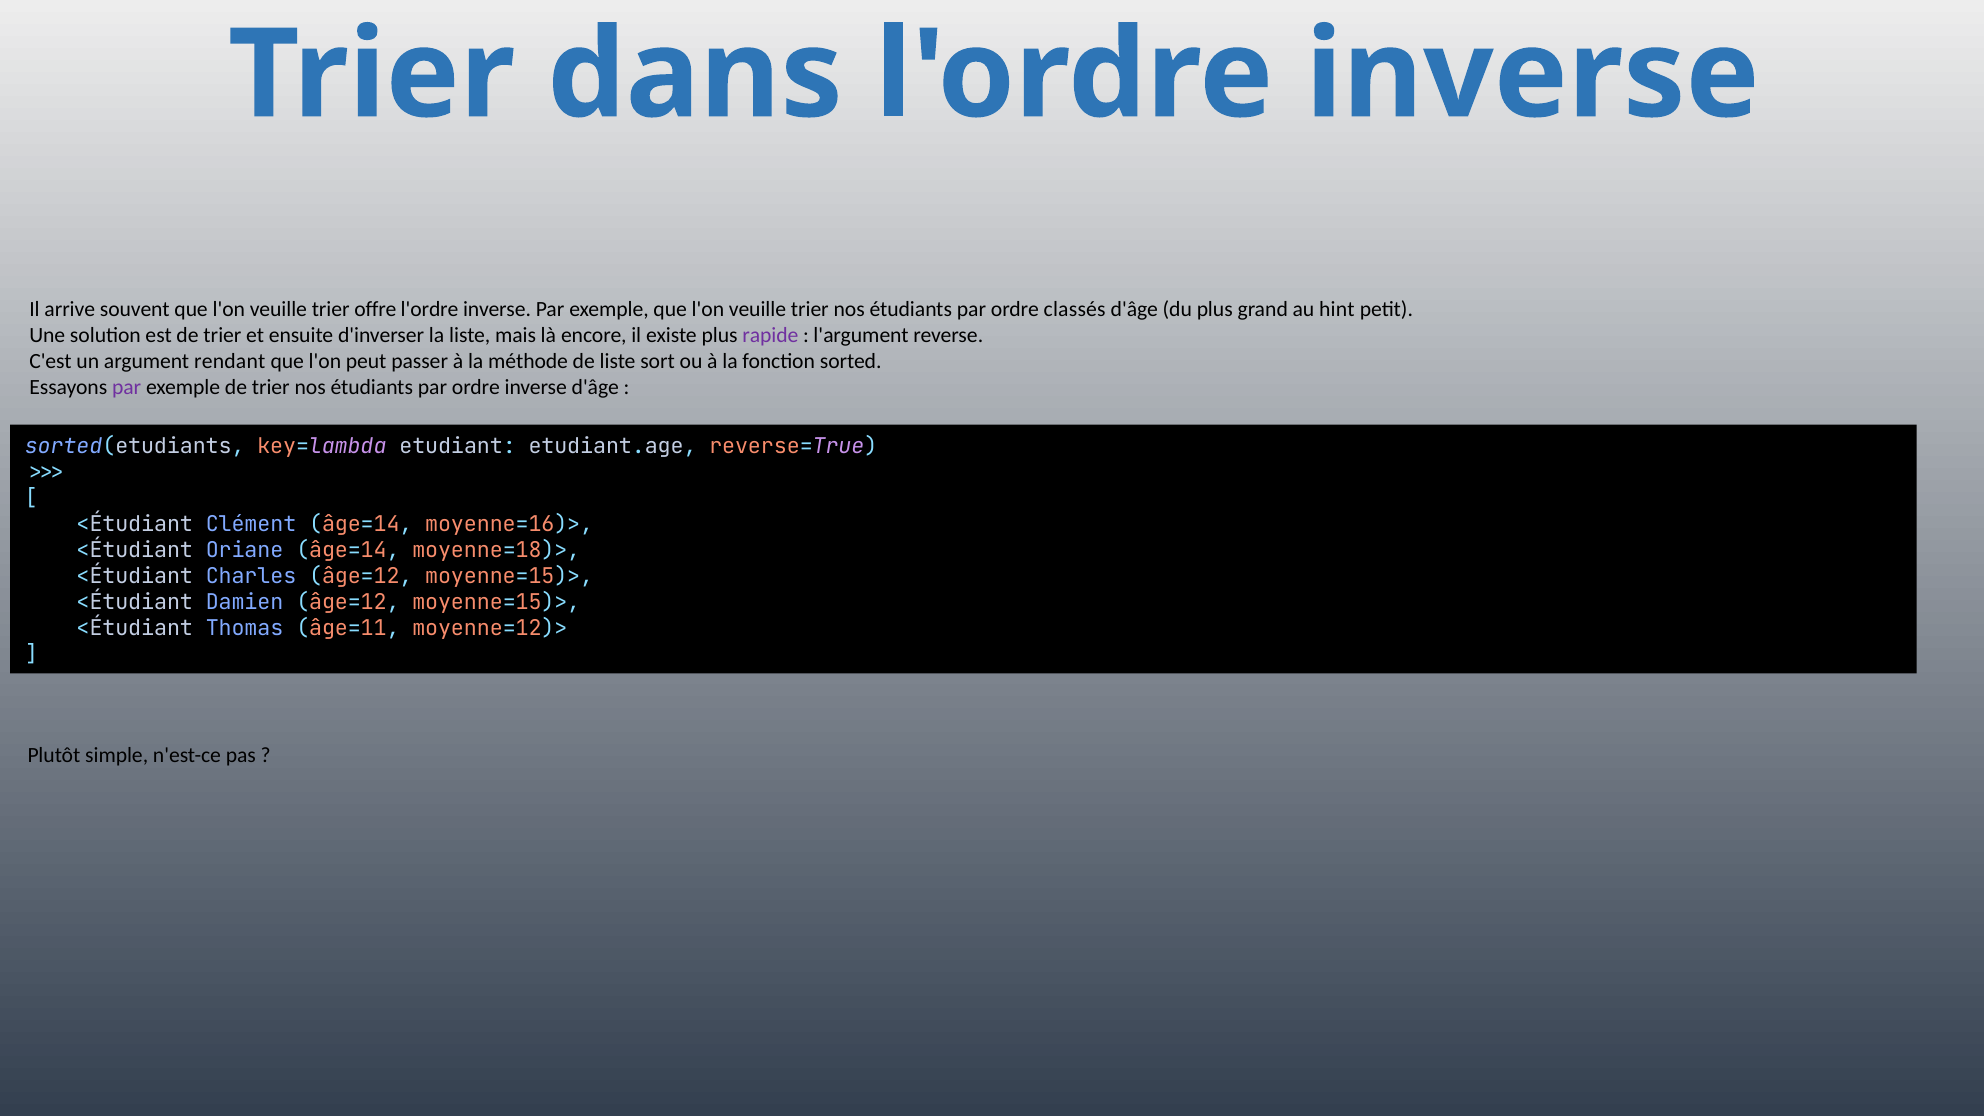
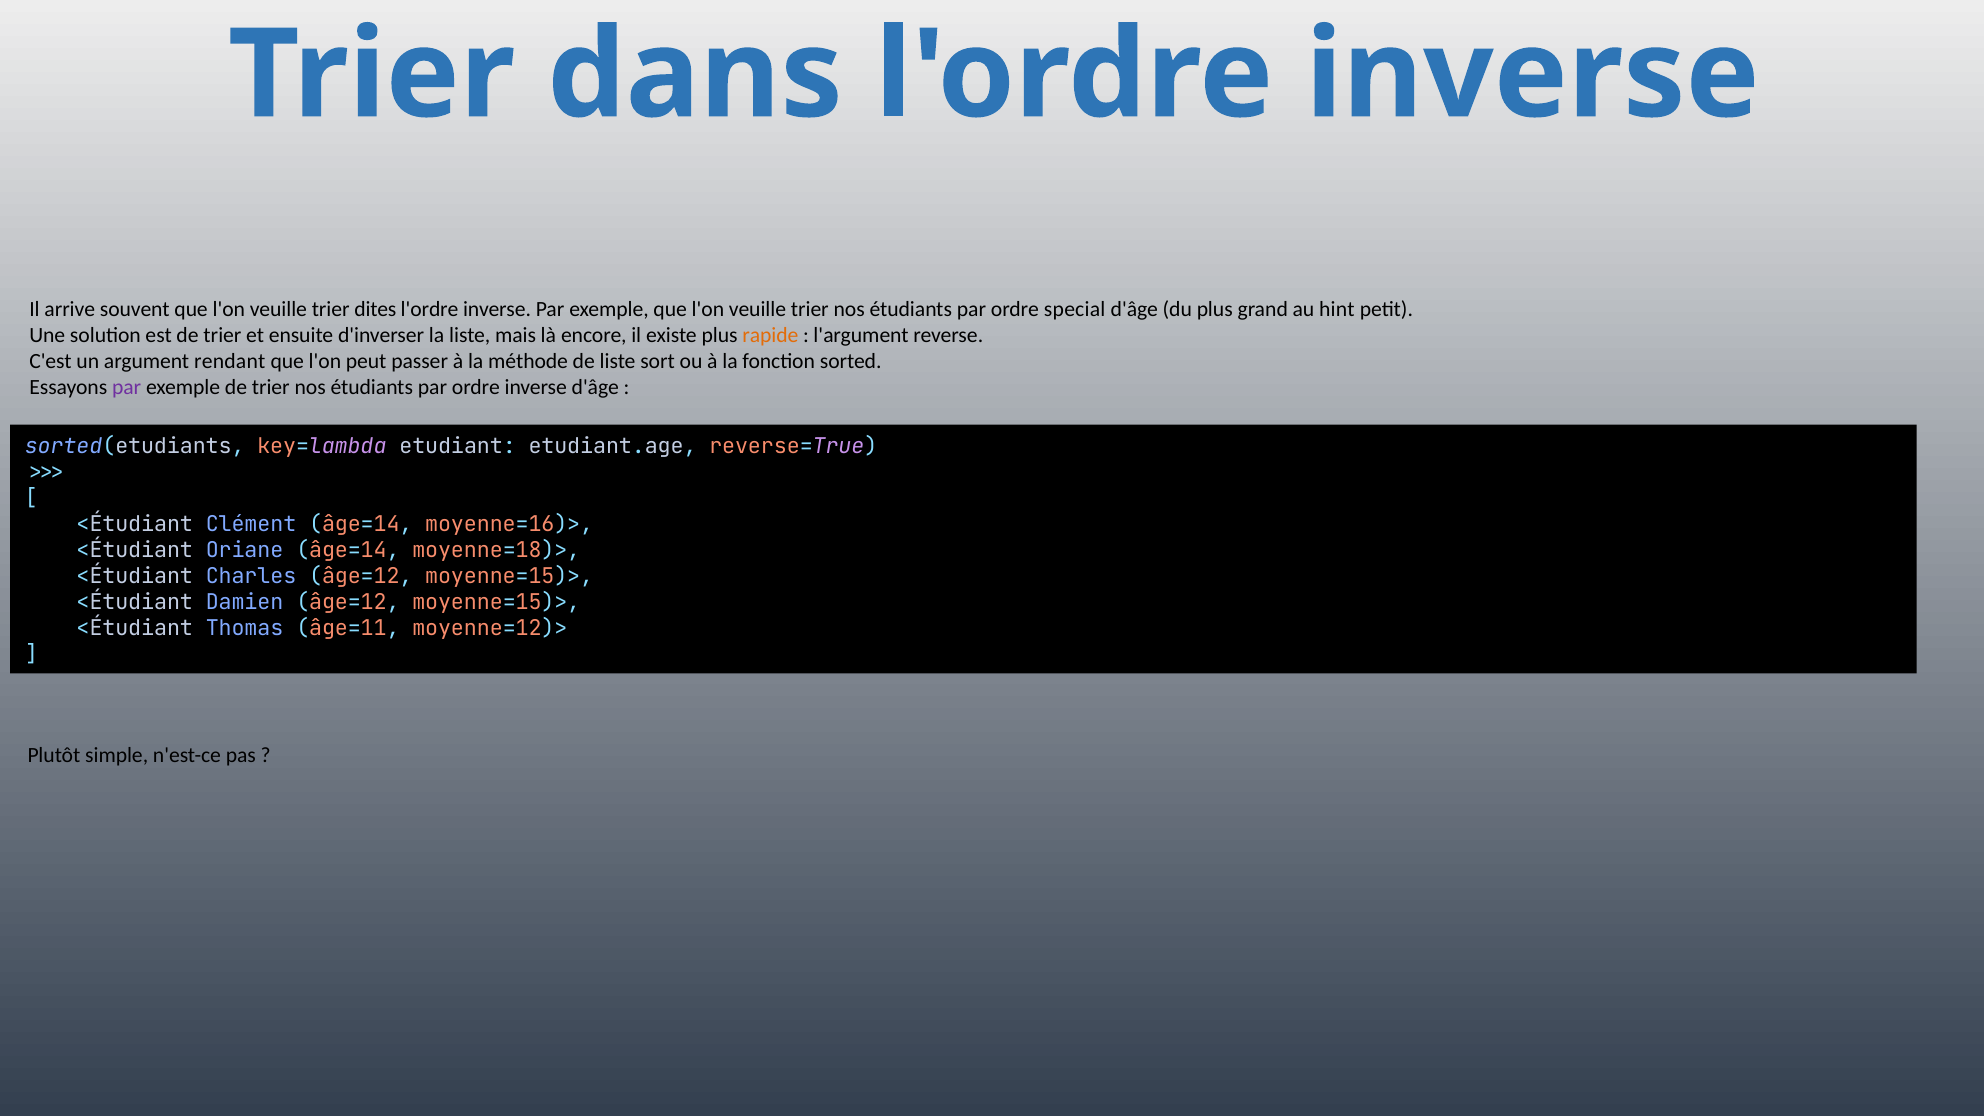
offre: offre -> dites (375, 310)
classés: classés -> special (1075, 310)
rapide colour: purple -> orange (770, 336)
